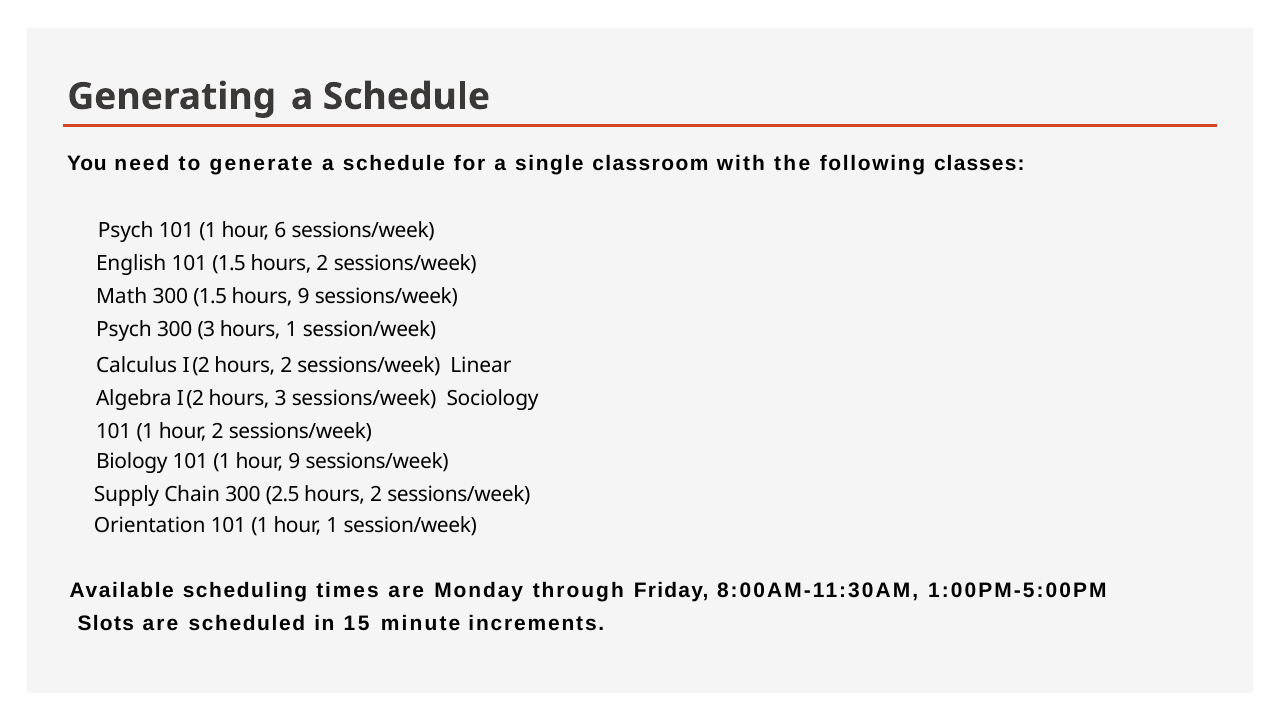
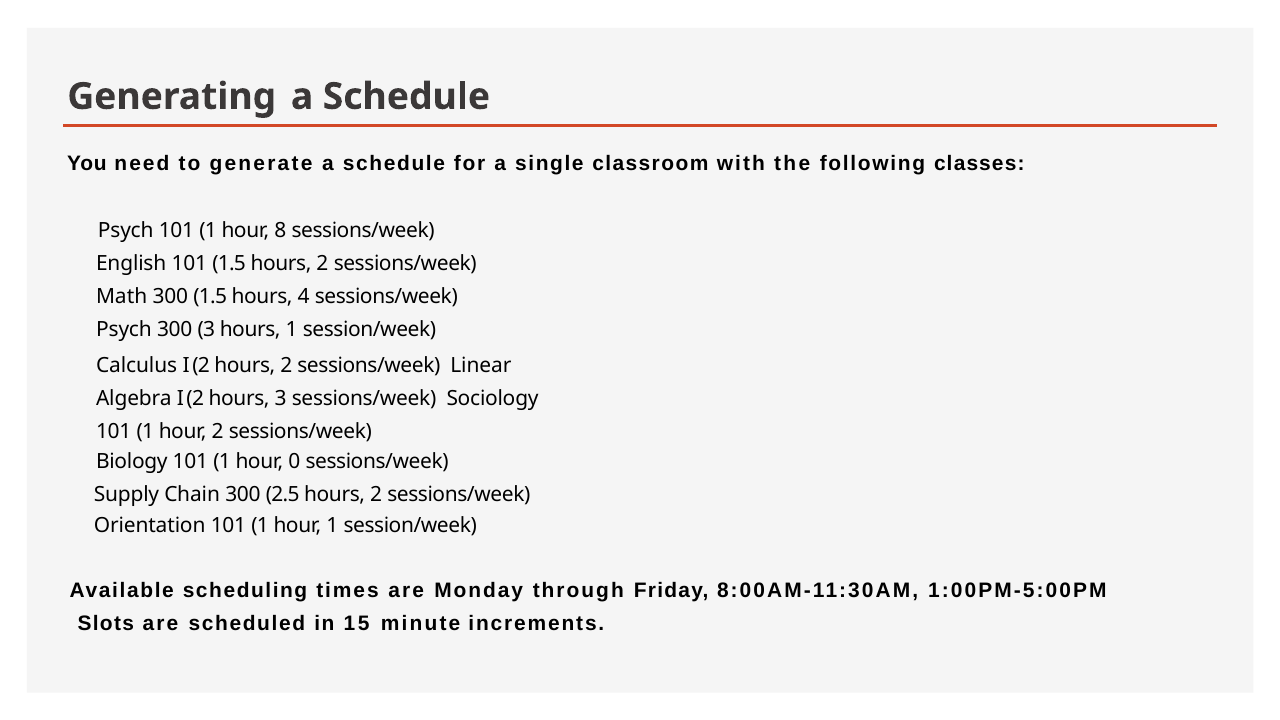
6: 6 -> 8 (280, 231)
hours 9: 9 -> 4 (304, 297)
hour 9: 9 -> 0 (294, 462)
